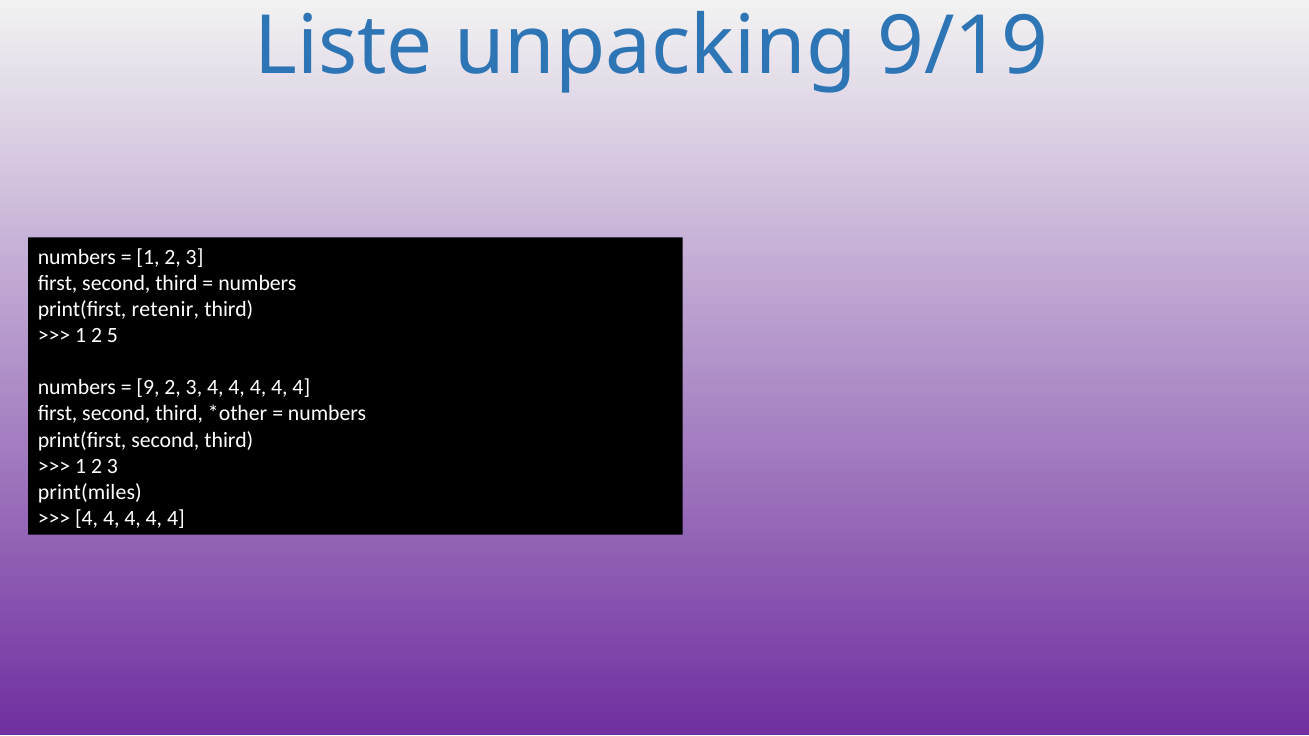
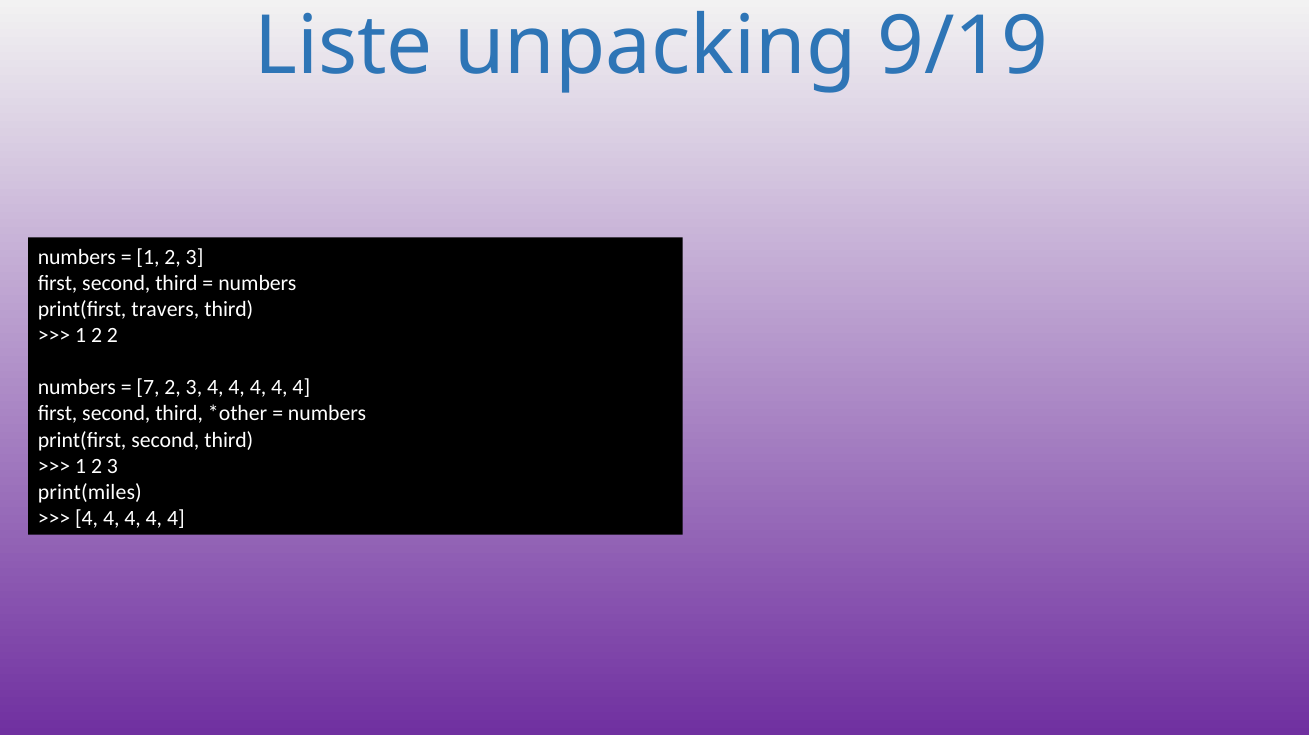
retenir: retenir -> travers (165, 309)
2 5: 5 -> 2 (112, 335)
9: 9 -> 7 (148, 388)
